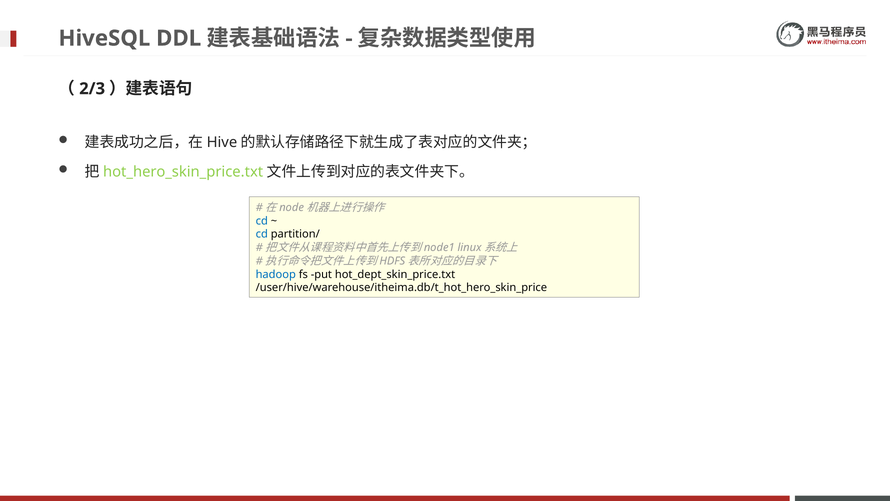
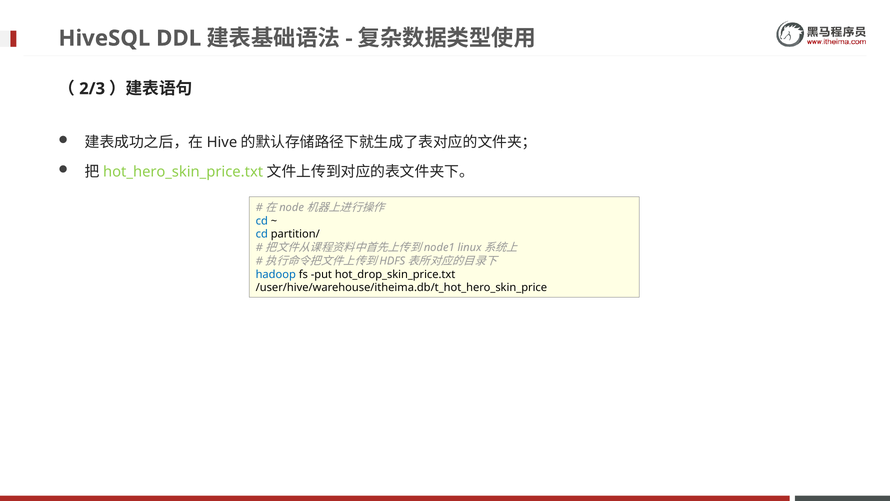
hot_dept_skin_price.txt: hot_dept_skin_price.txt -> hot_drop_skin_price.txt (395, 274)
